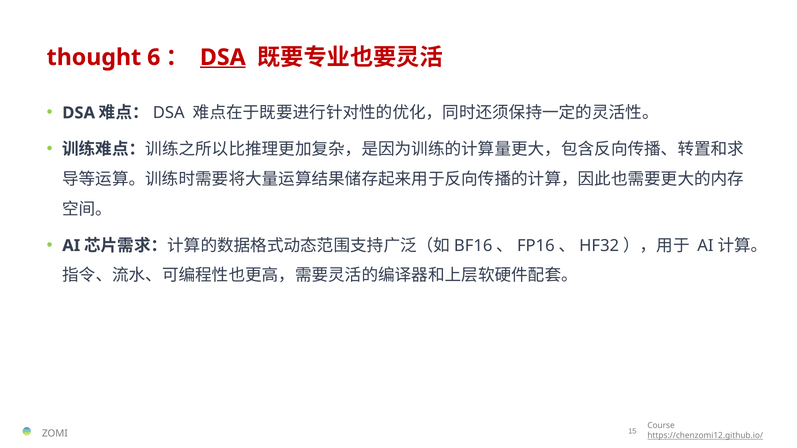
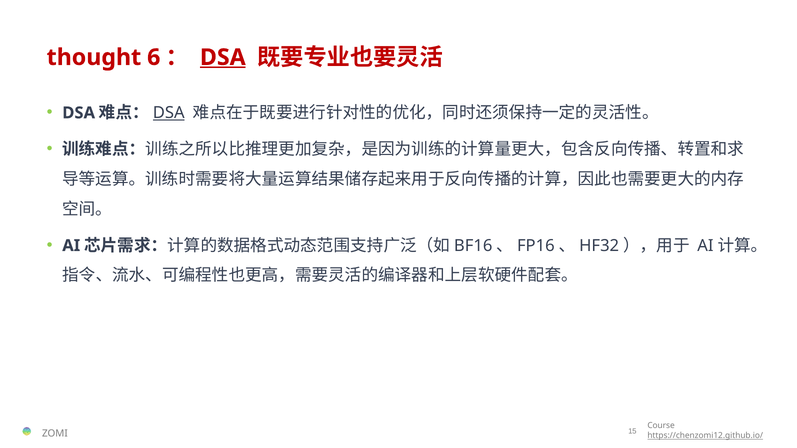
DSA underline: none -> present (169, 113)
